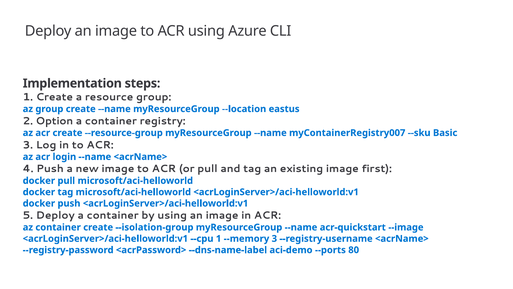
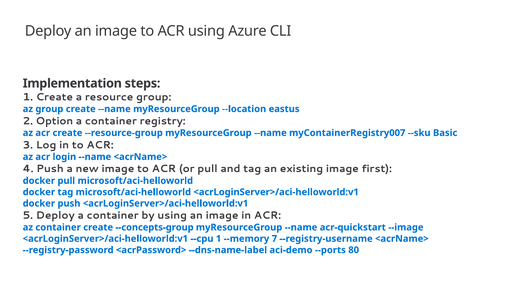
--isolation-group: --isolation-group -> --concepts-group (155, 227)
--memory 3: 3 -> 7 (274, 238)
